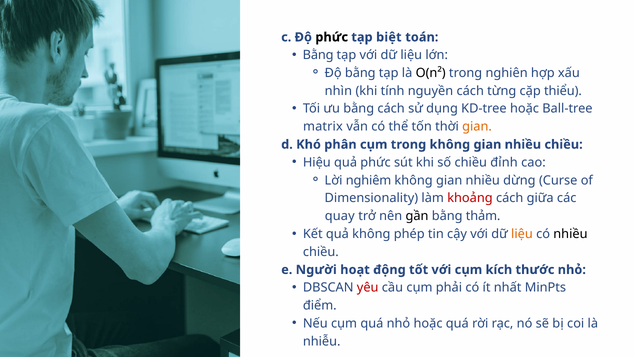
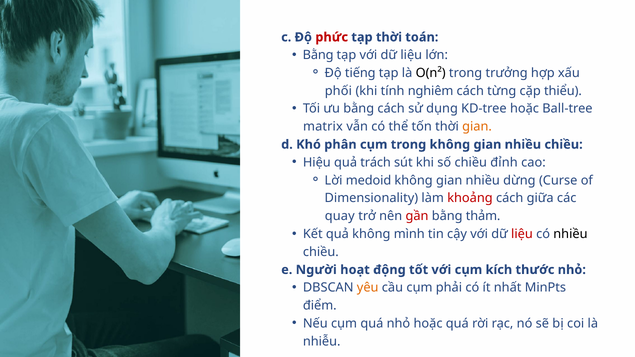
phức colour: black -> red (332, 37)
tạp biệt: biệt -> thời (389, 37)
Độ bằng: bằng -> tiếng (360, 73)
nghiên: nghiên -> trưởng (507, 73)
nhìn: nhìn -> phối (338, 91)
nguyền: nguyền -> nghiêm (431, 91)
quả phức: phức -> trách (376, 162)
nghiêm: nghiêm -> medoid (369, 180)
gần colour: black -> red (417, 216)
phép: phép -> mình (409, 234)
liệu colour: orange -> red (522, 234)
yêu colour: red -> orange (368, 288)
